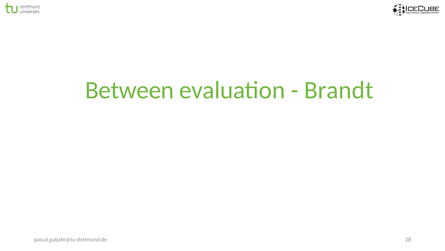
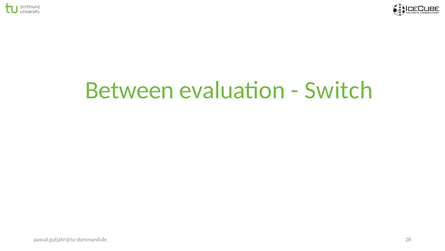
Brandt: Brandt -> Switch (339, 90)
